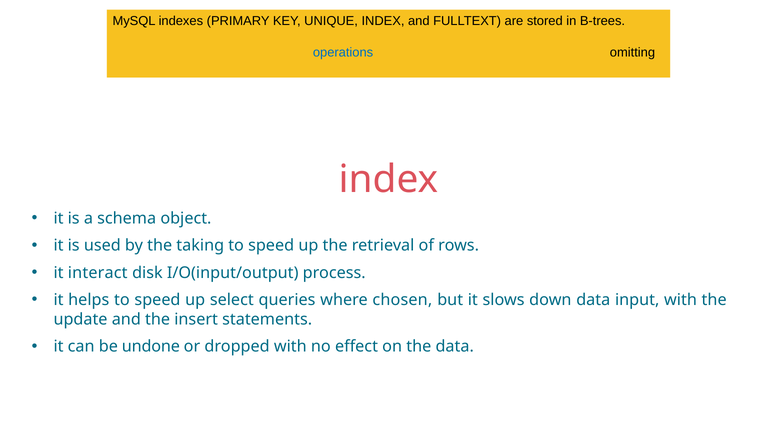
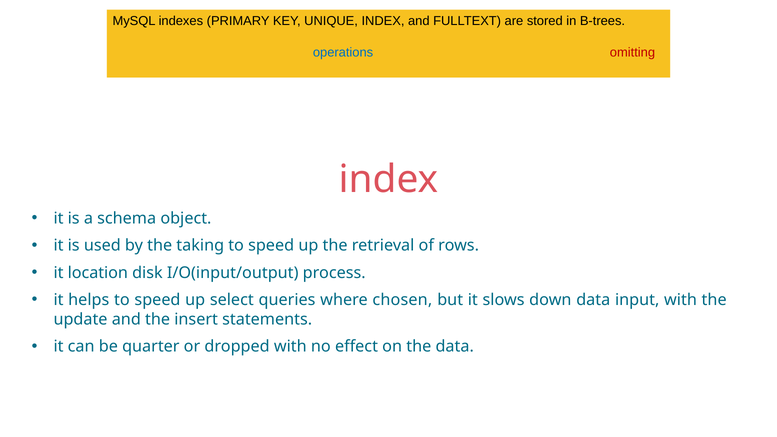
omitting colour: black -> red (632, 52)
interact: interact -> location (98, 273)
undone: undone -> quarter (151, 347)
